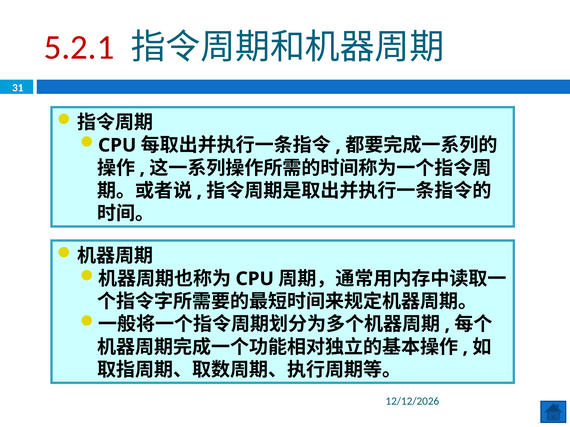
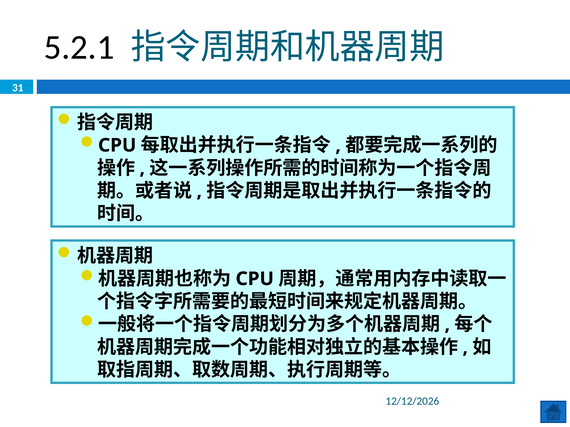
5.2.1 colour: red -> black (79, 48)
